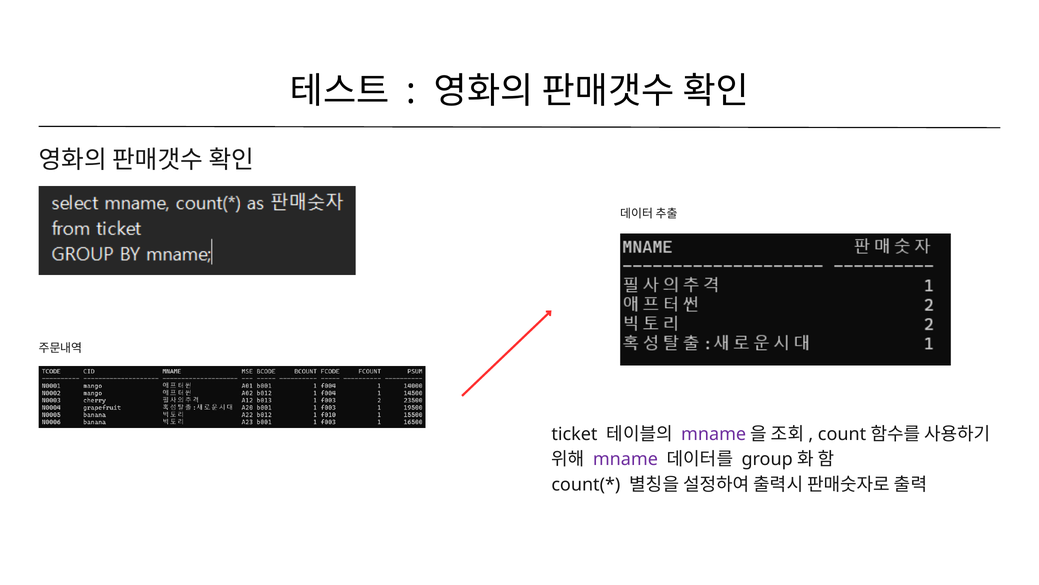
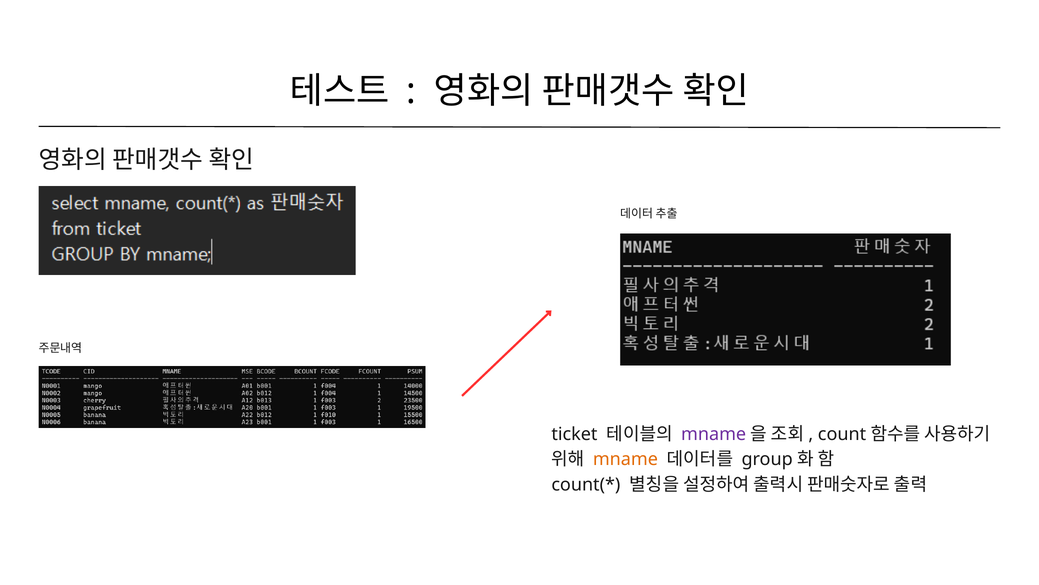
mname colour: purple -> orange (625, 459)
